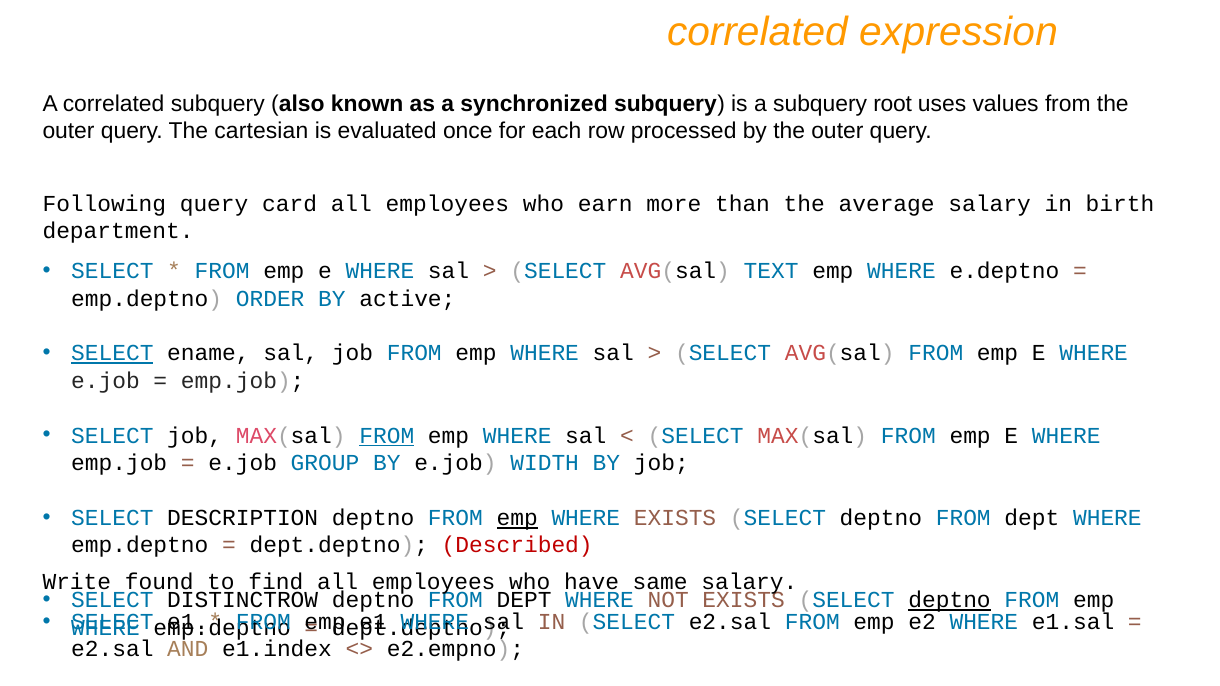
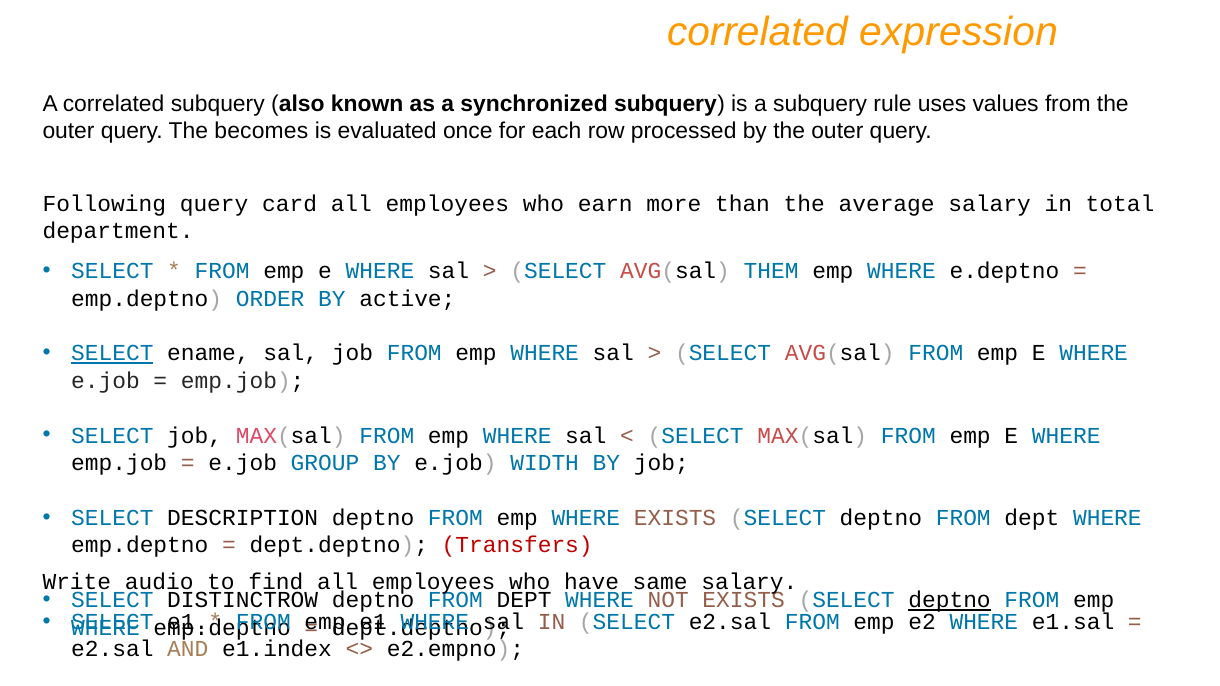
root: root -> rule (893, 104)
cartesian: cartesian -> becomes (261, 131)
birth: birth -> total (1120, 204)
TEXT: TEXT -> THEM (771, 271)
FROM underline: present -> none (387, 436)
emp underline: present -> none (517, 518)
Described: Described -> Transfers (517, 546)
found: found -> audio (159, 582)
